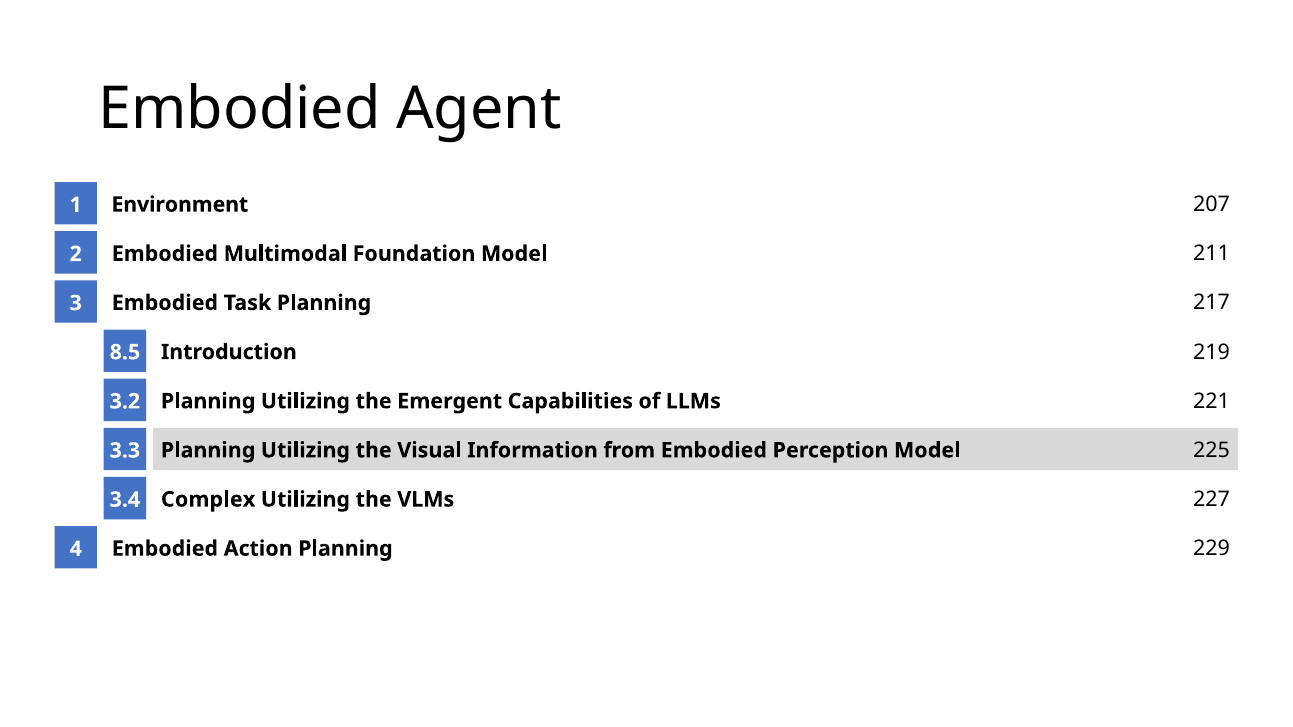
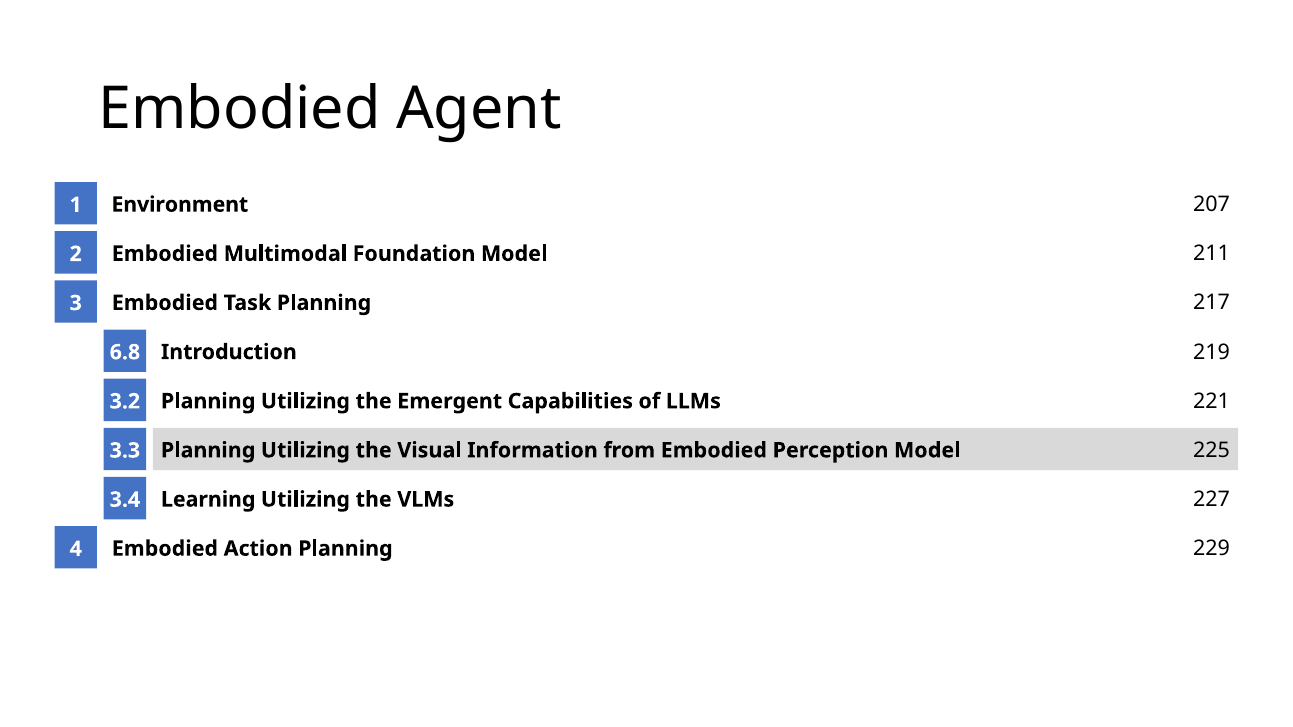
8.5: 8.5 -> 6.8 (125, 352)
Complex: Complex -> Learning (208, 500)
